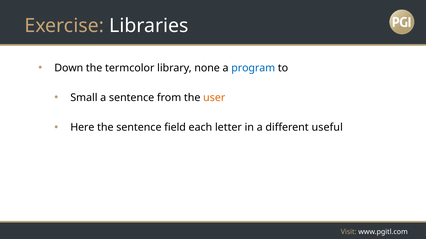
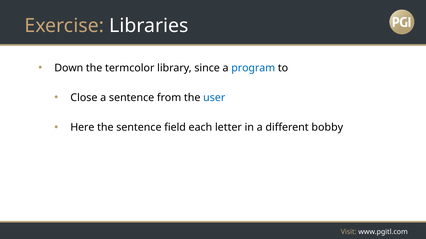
none: none -> since (207, 68)
Small: Small -> Close (84, 98)
user colour: orange -> blue (214, 98)
useful: useful -> bobby (327, 128)
